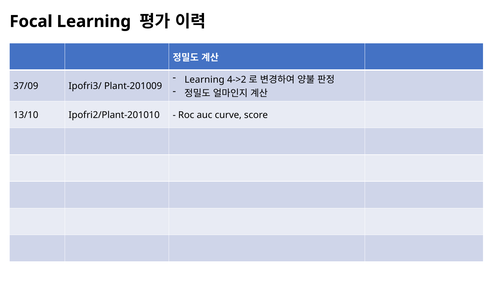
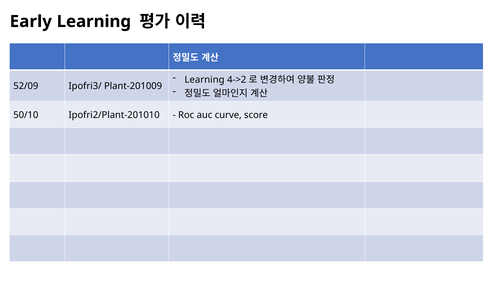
Focal: Focal -> Early (31, 21)
37/09: 37/09 -> 52/09 (26, 86)
13/10: 13/10 -> 50/10 (26, 115)
